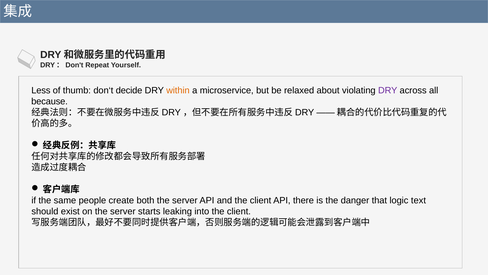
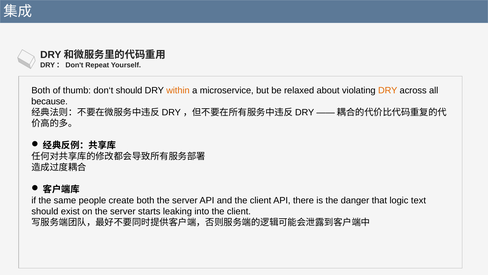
Less: Less -> Both (41, 90)
don‘t decide: decide -> should (129, 90)
DRY colour: purple -> orange (388, 90)
